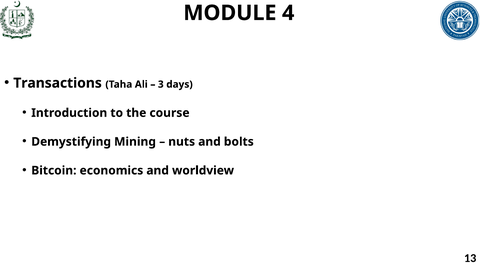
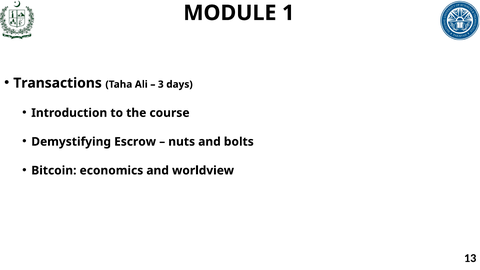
4: 4 -> 1 (288, 13)
Mining: Mining -> Escrow (135, 142)
